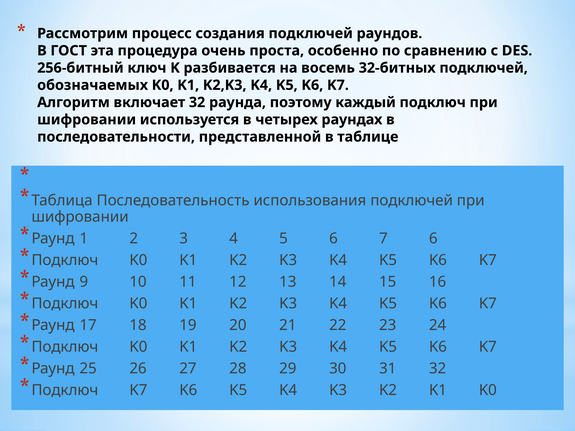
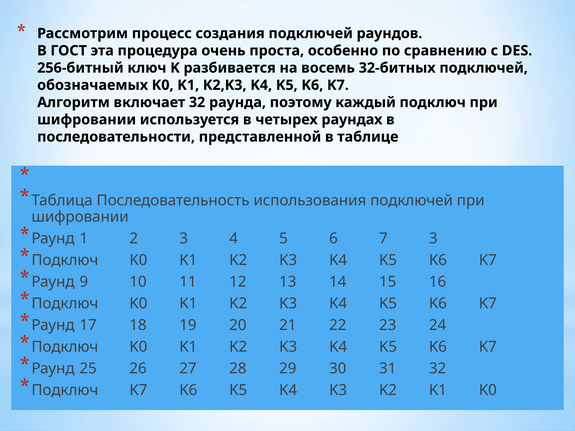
7 6: 6 -> 3 (433, 239)
